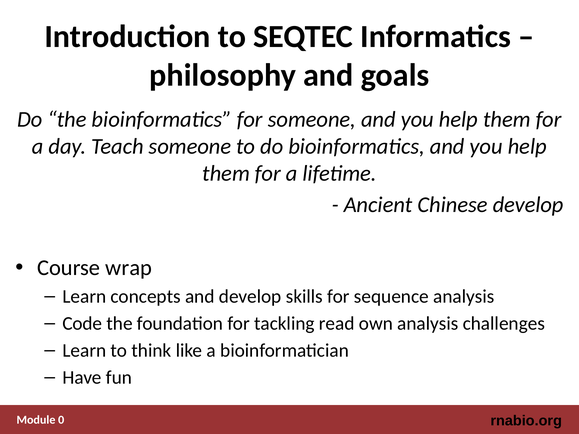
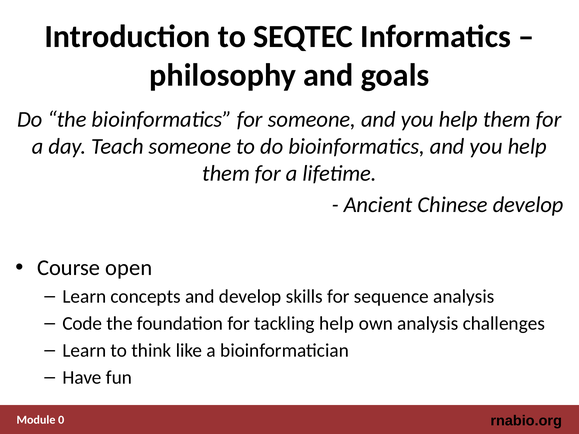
wrap: wrap -> open (129, 268)
tackling read: read -> help (337, 324)
